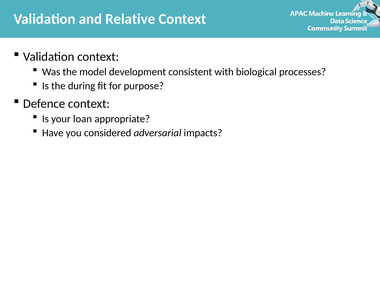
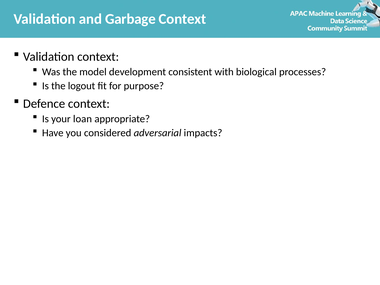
Relative: Relative -> Garbage (130, 19)
during: during -> logout (82, 86)
